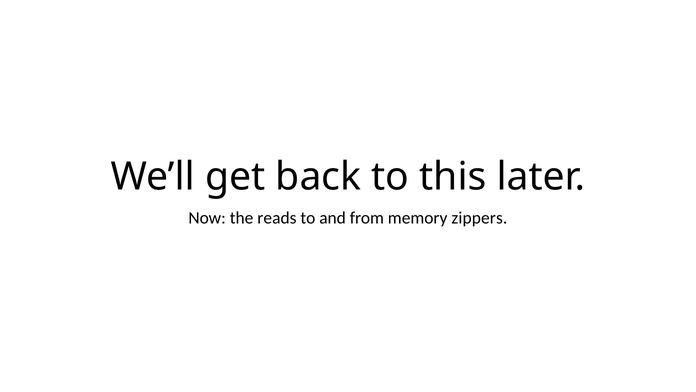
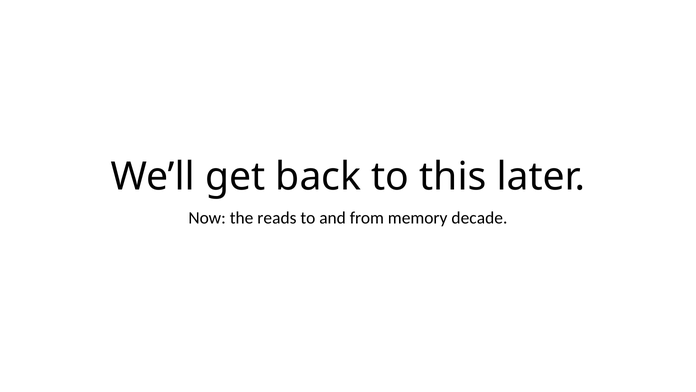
zippers: zippers -> decade (479, 218)
